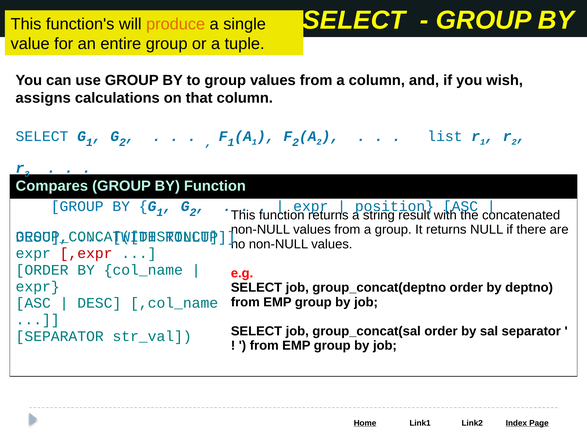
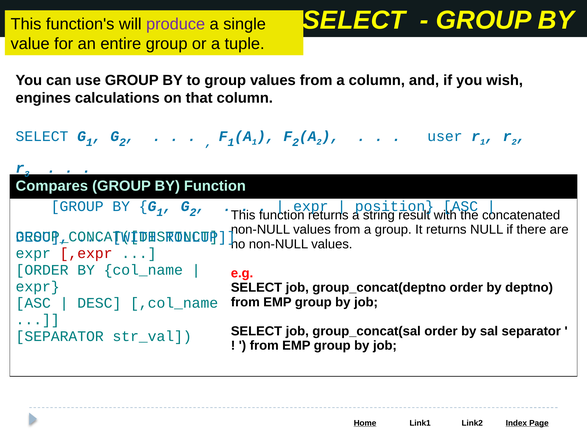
produce colour: orange -> purple (176, 24)
assigns: assigns -> engines (43, 98)
list: list -> user (445, 136)
